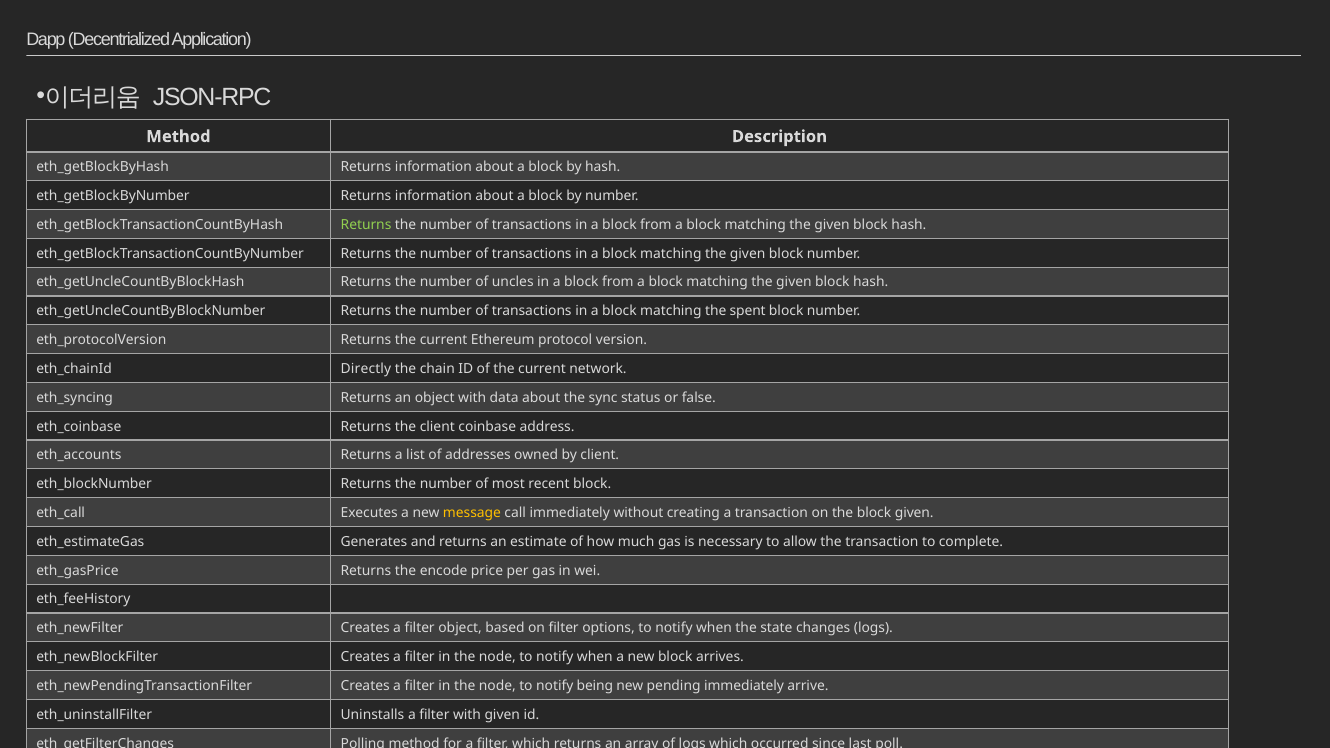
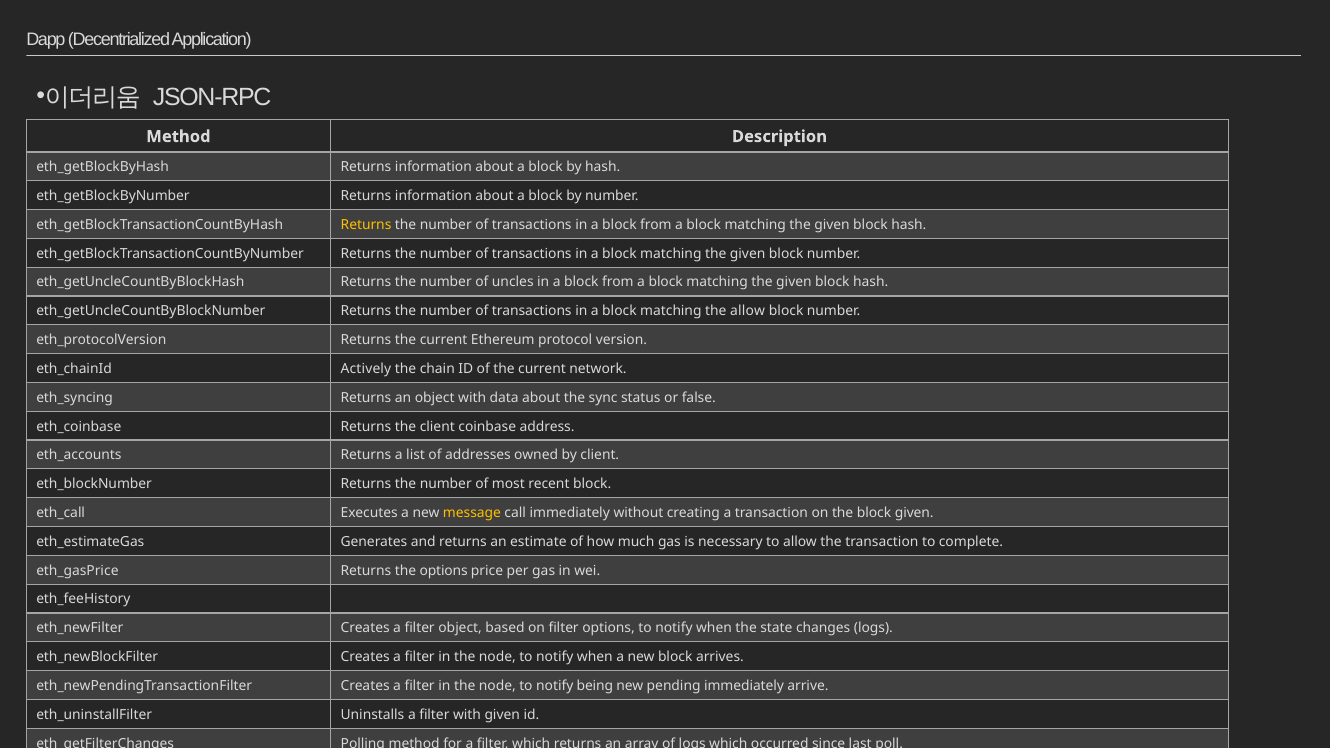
Returns colour: light green -> yellow (366, 225)
the spent: spent -> allow (748, 311)
Directly: Directly -> Actively (366, 369)
the encode: encode -> options (444, 571)
